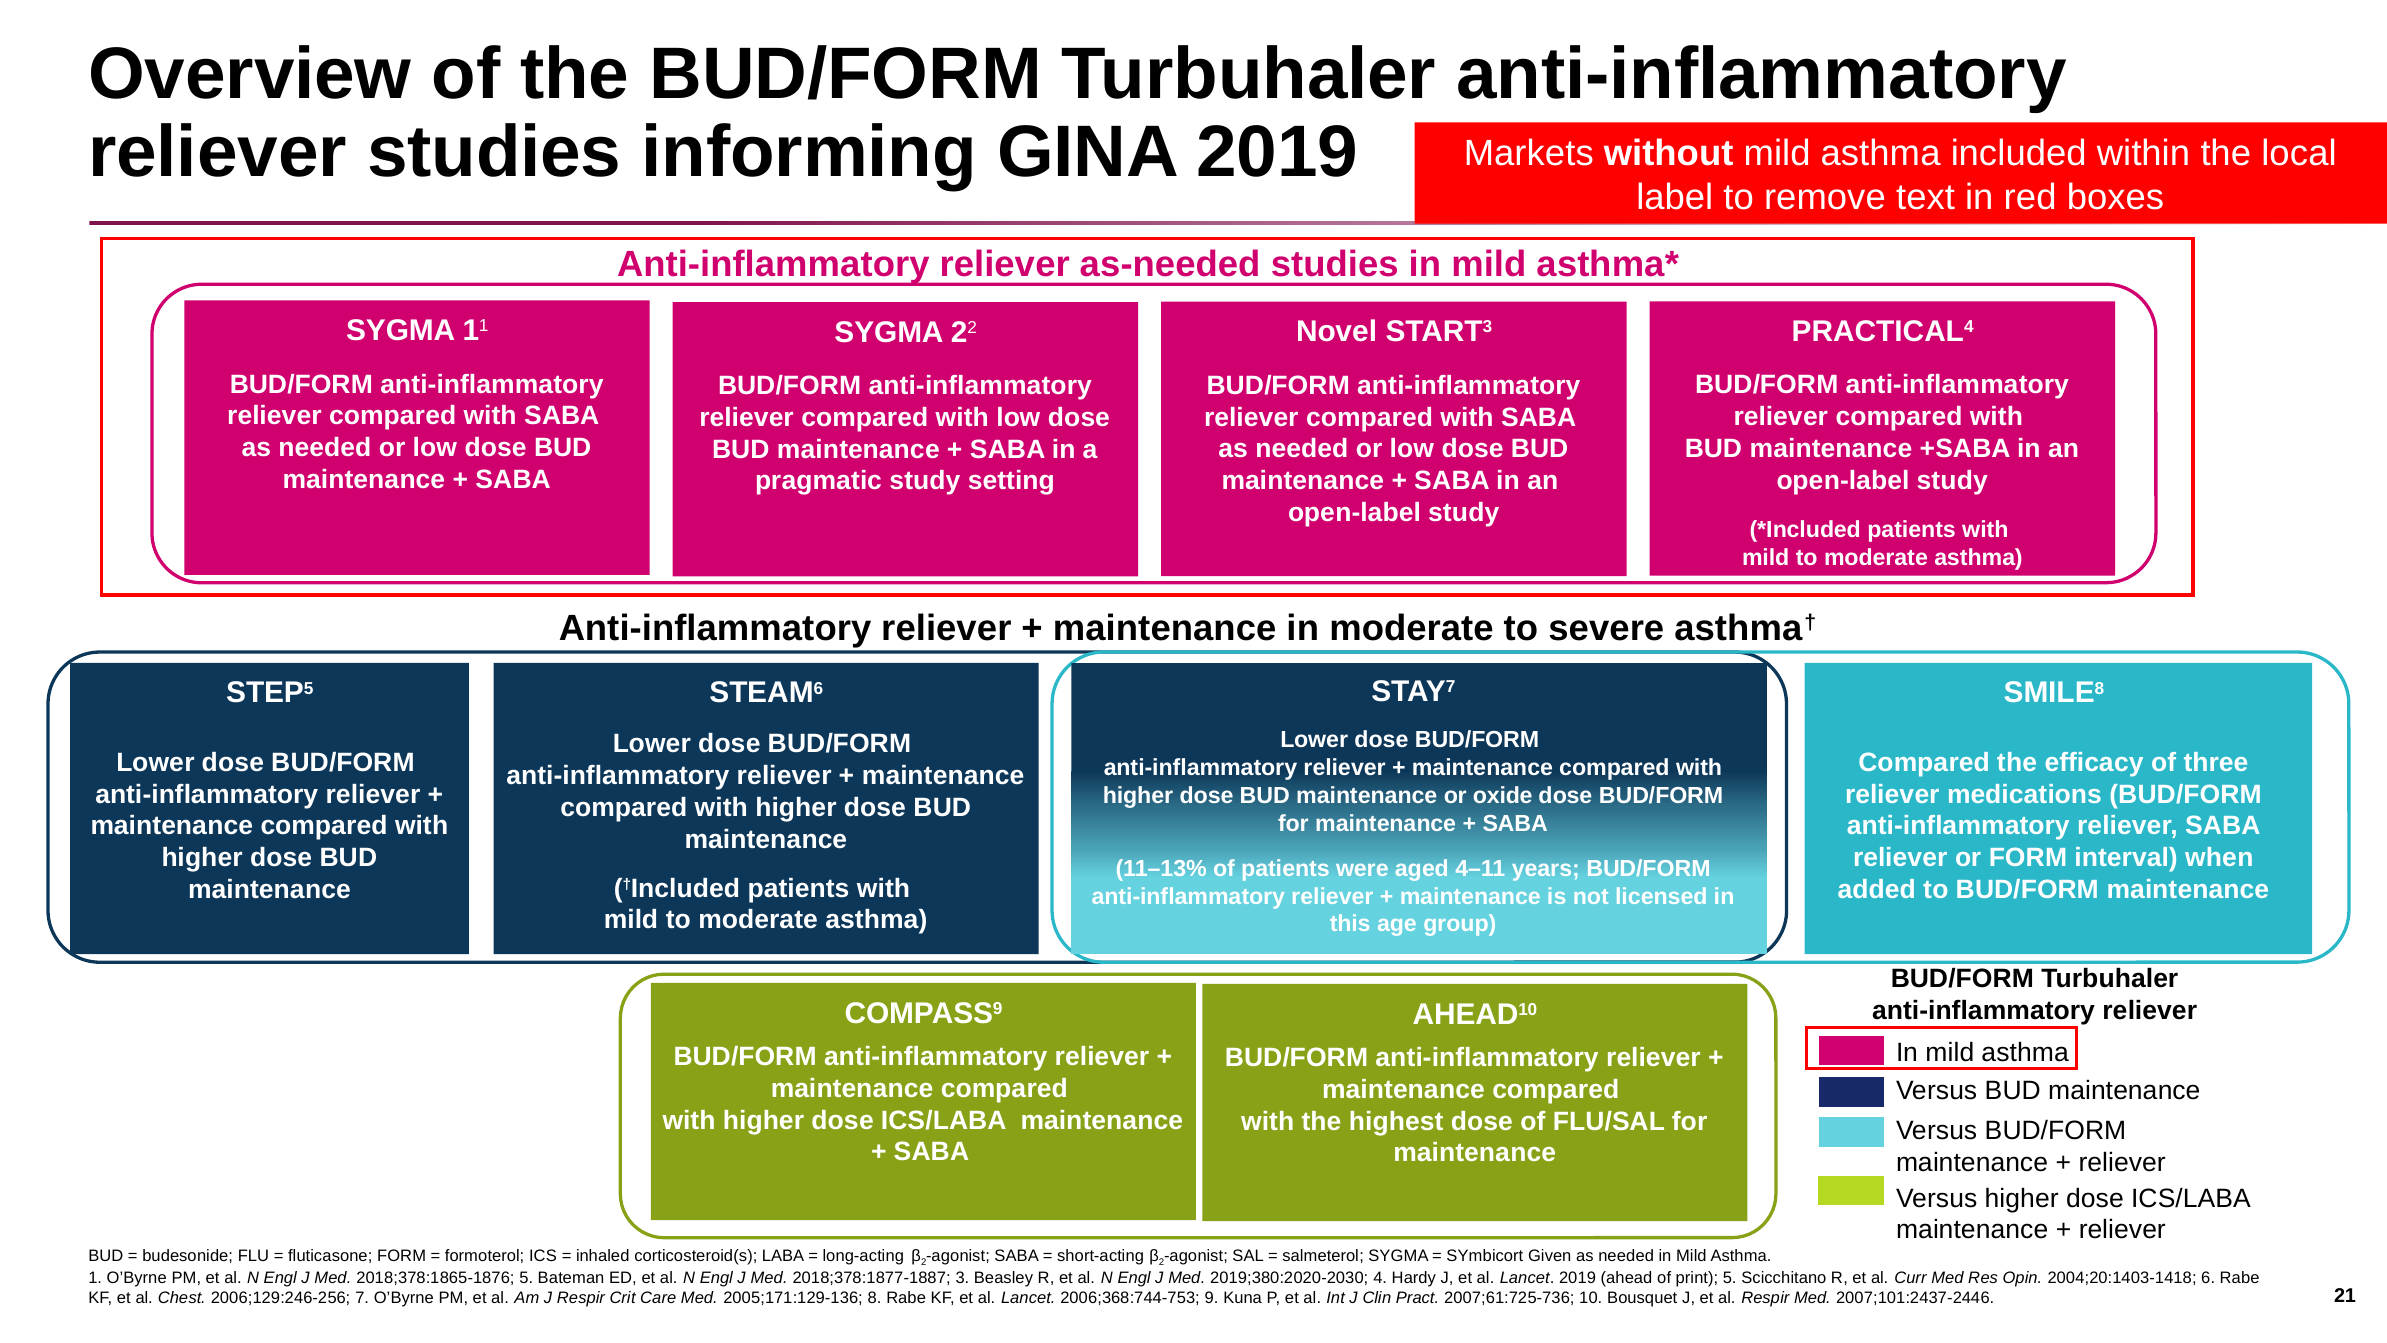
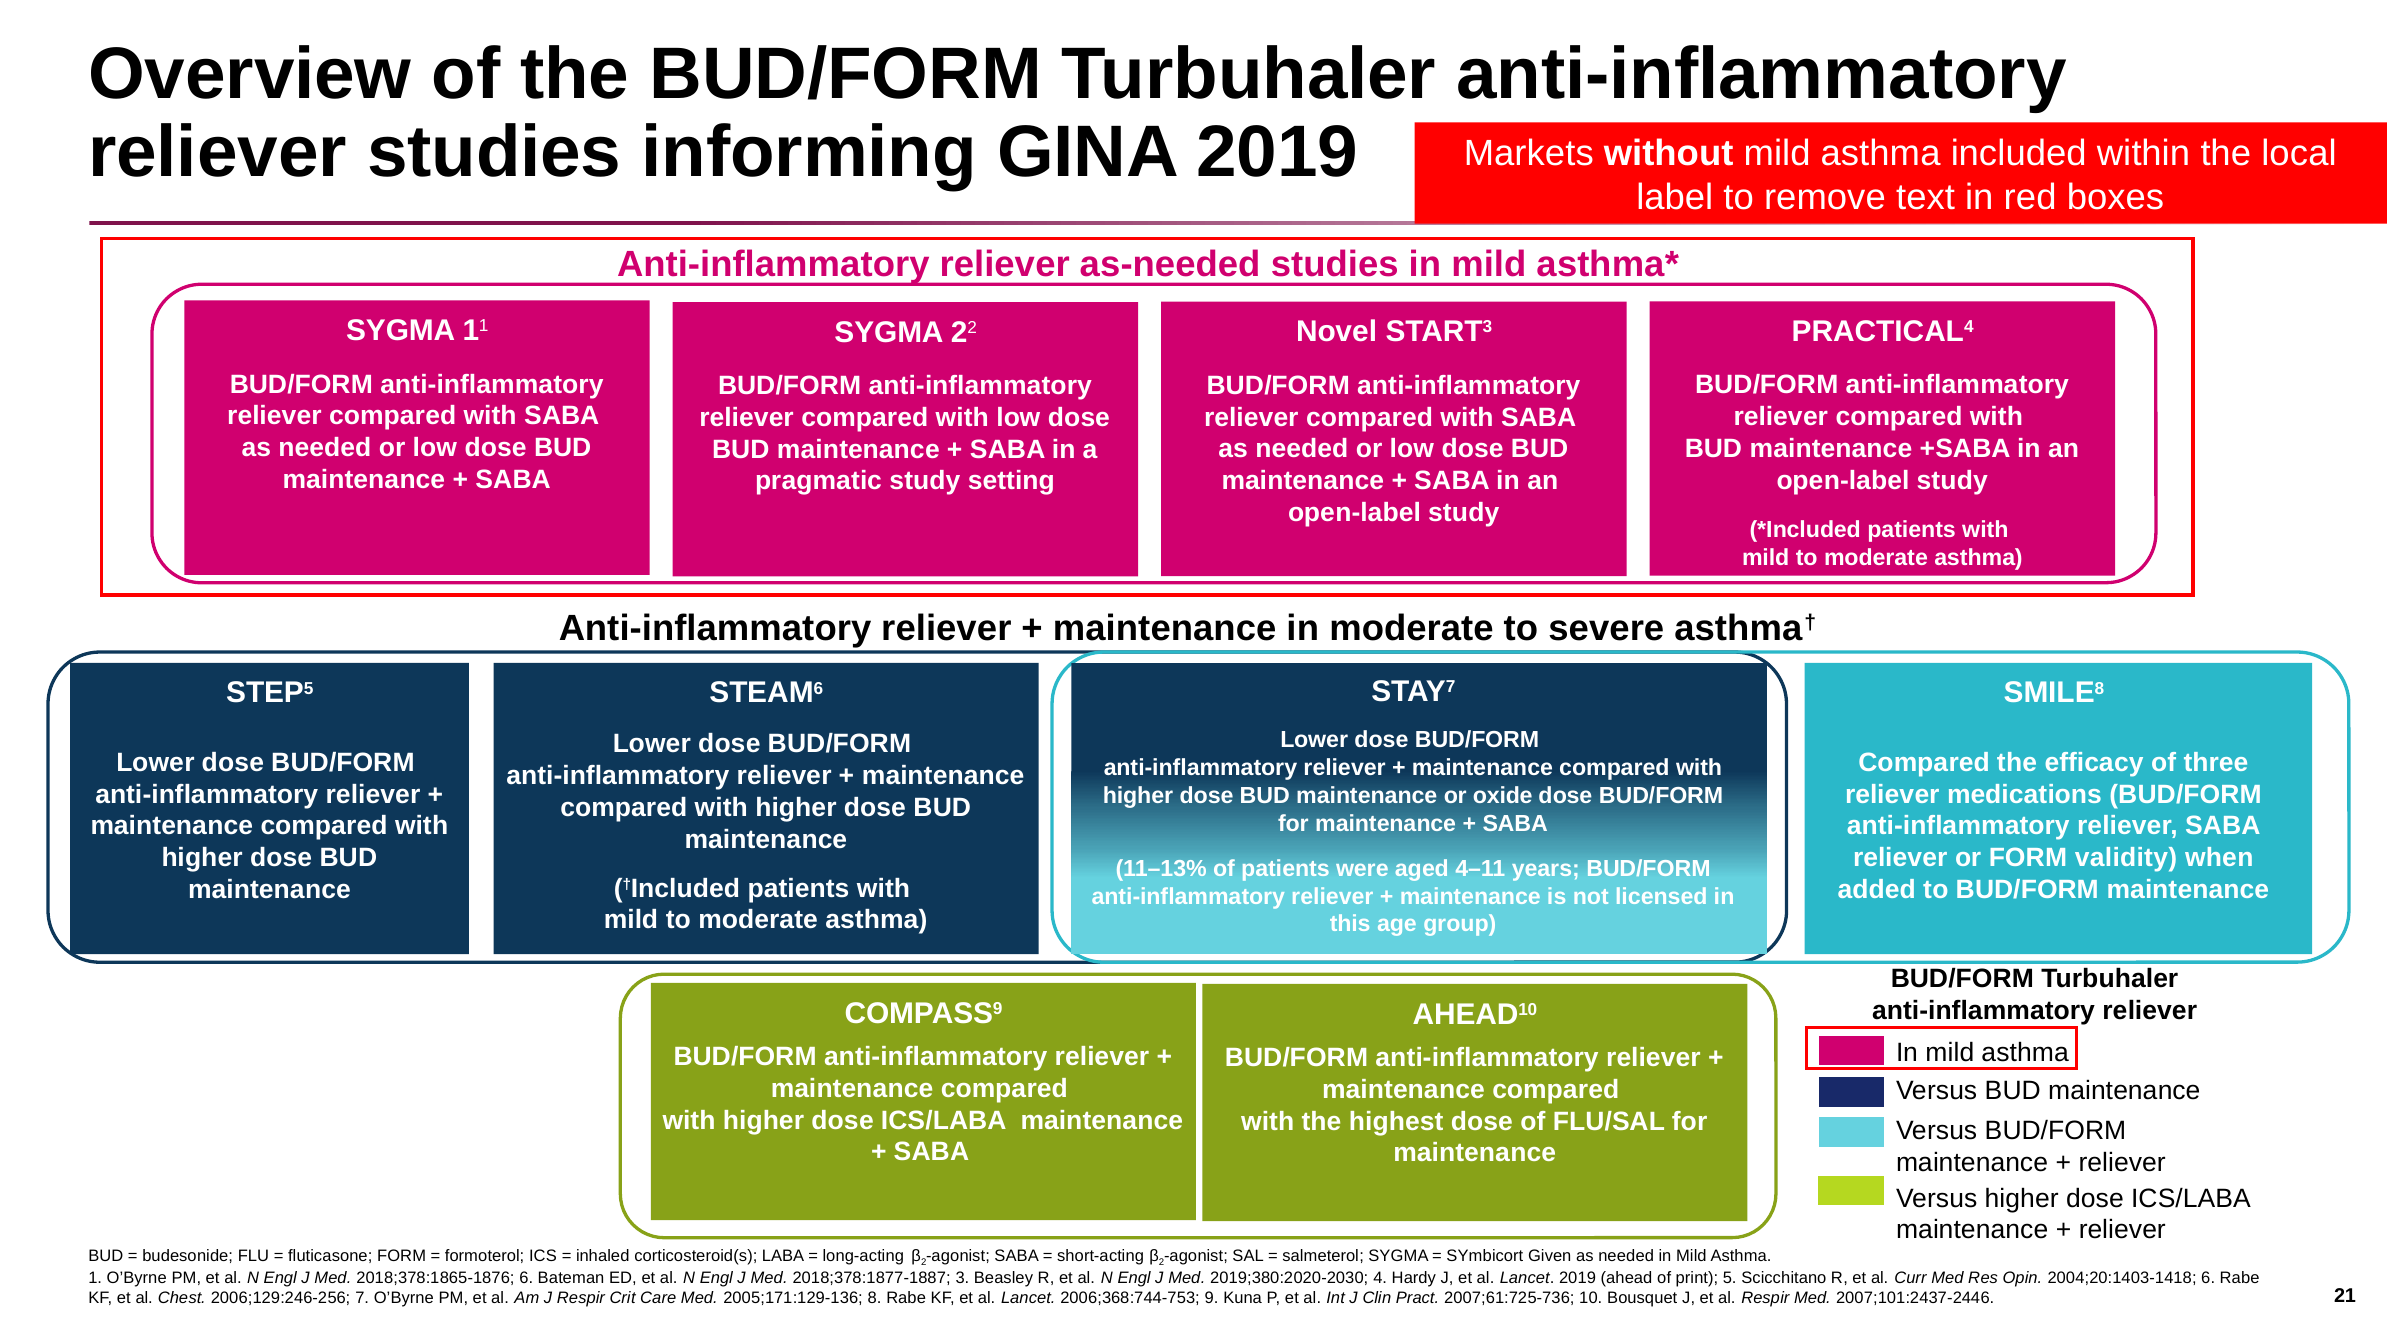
interval: interval -> validity (2126, 858)
2018;378:1865-1876 5: 5 -> 6 (526, 1278)
